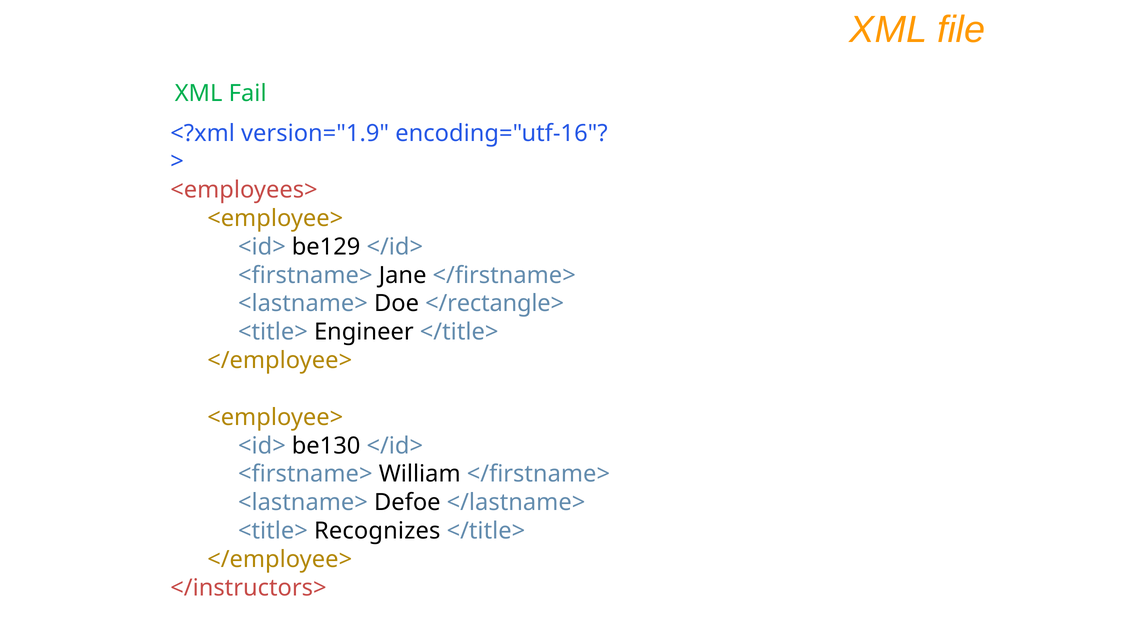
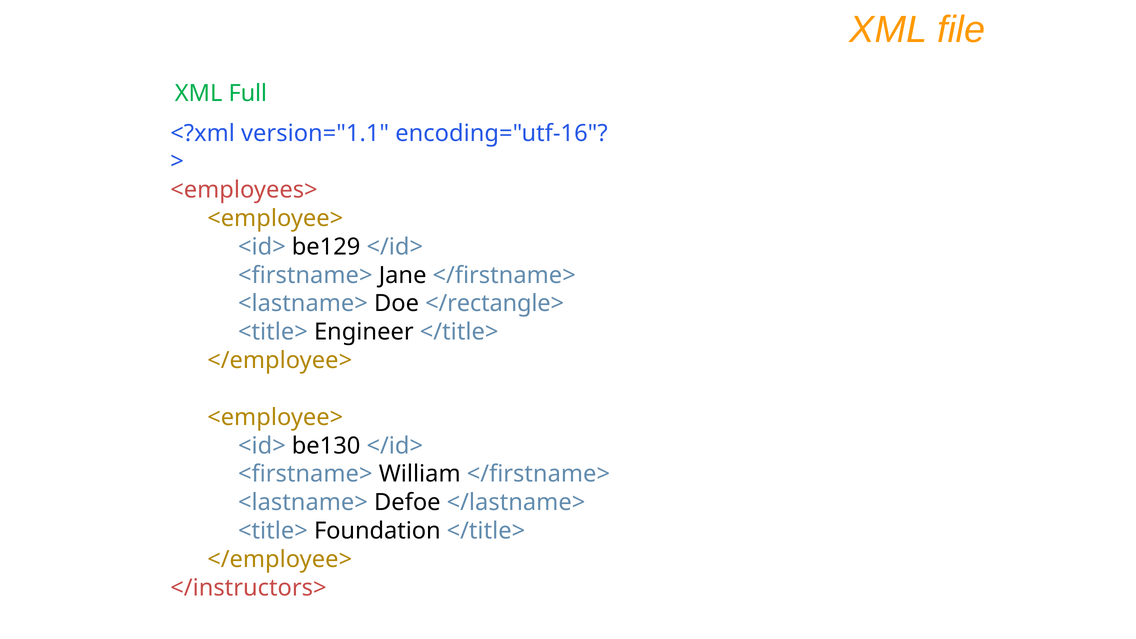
Fail: Fail -> Full (248, 93)
version="1.9: version="1.9 -> version="1.1 (315, 133)
Recognizes: Recognizes -> Foundation (377, 531)
